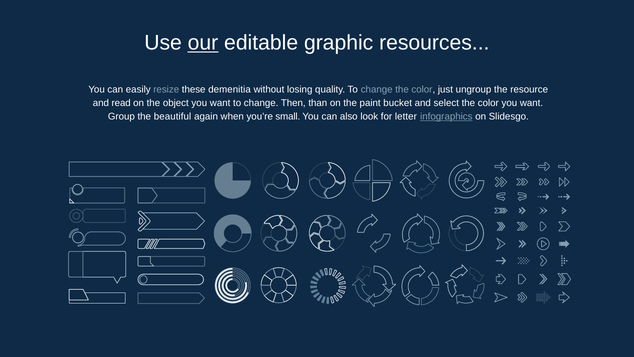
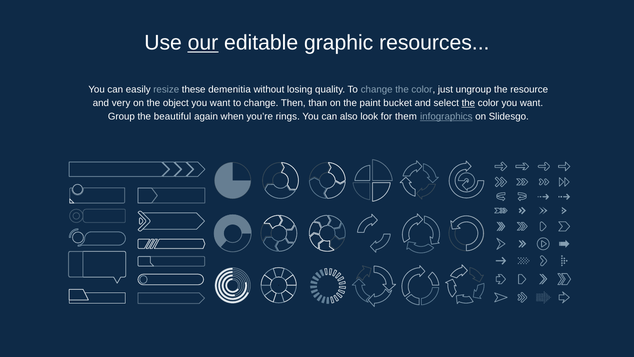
read: read -> very (121, 103)
the underline: none -> present (468, 103)
small: small -> rings (288, 116)
letter: letter -> them (406, 116)
